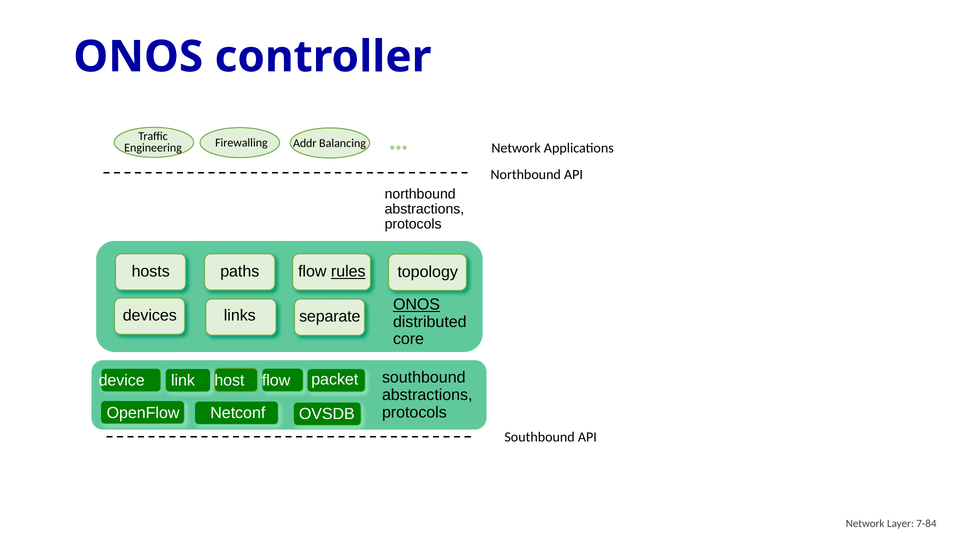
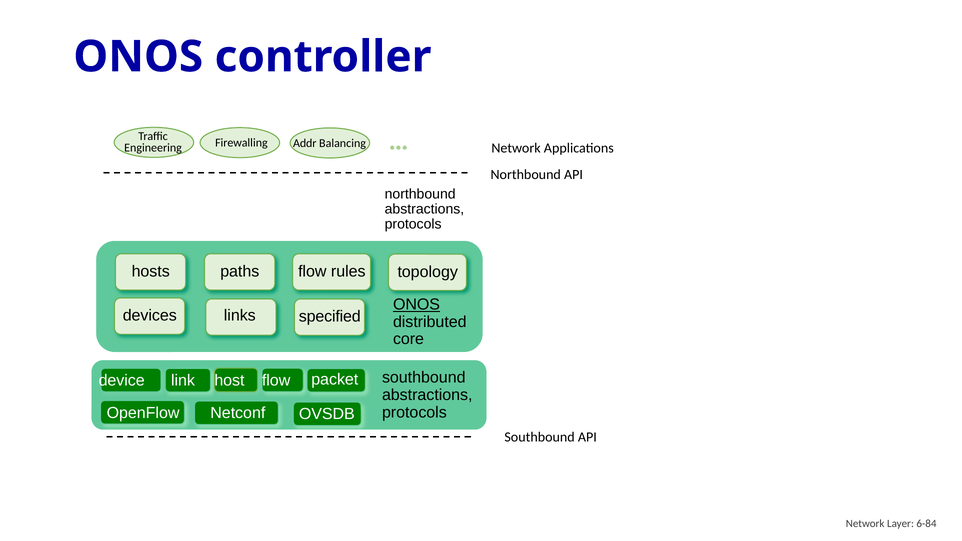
rules underline: present -> none (348, 272)
separate: separate -> specified (330, 317)
7-84: 7-84 -> 6-84 (926, 524)
